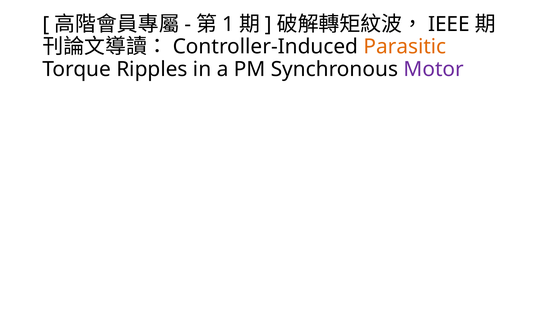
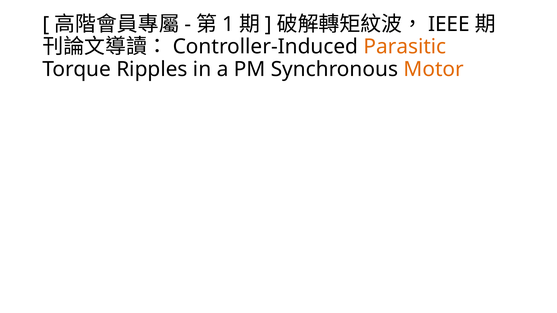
Motor colour: purple -> orange (434, 69)
